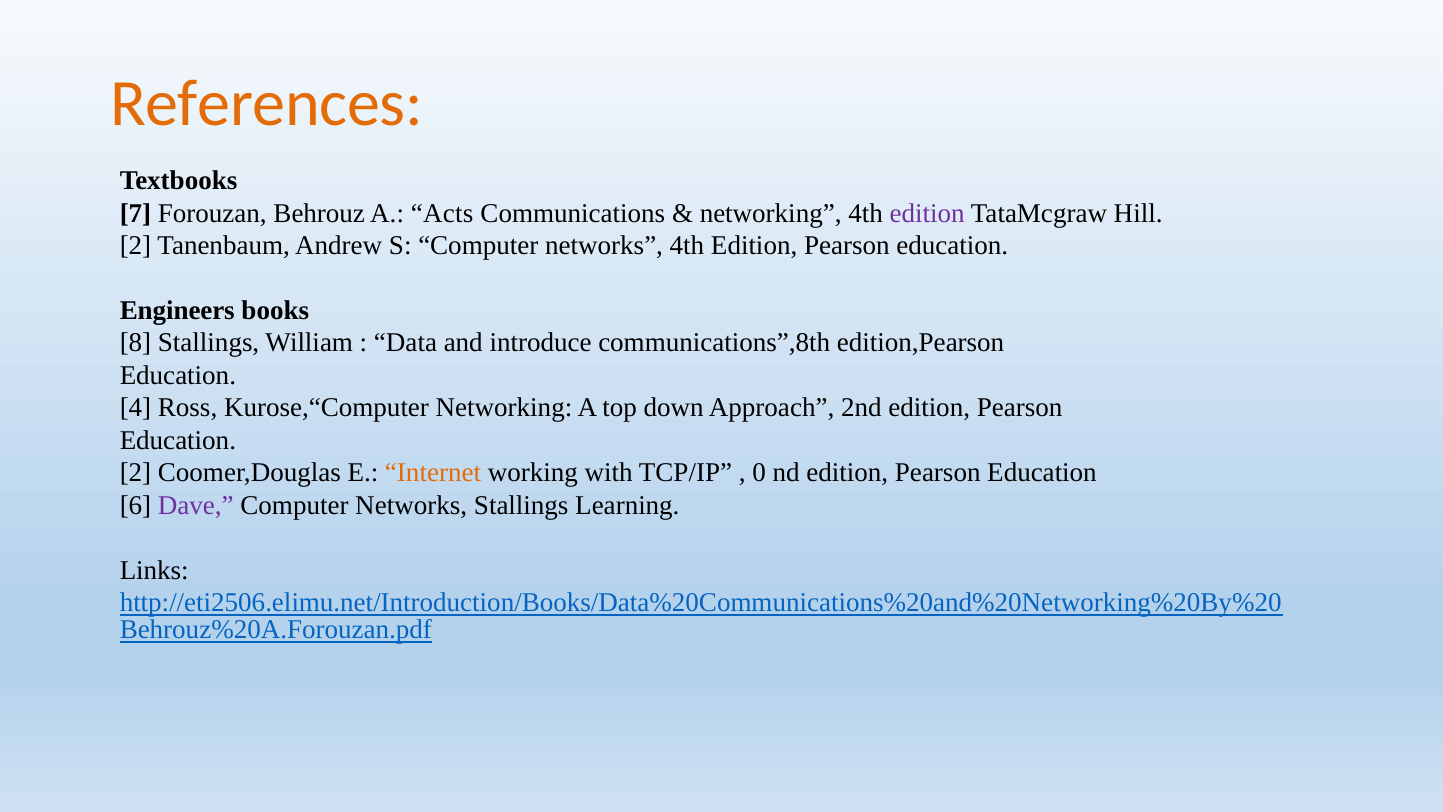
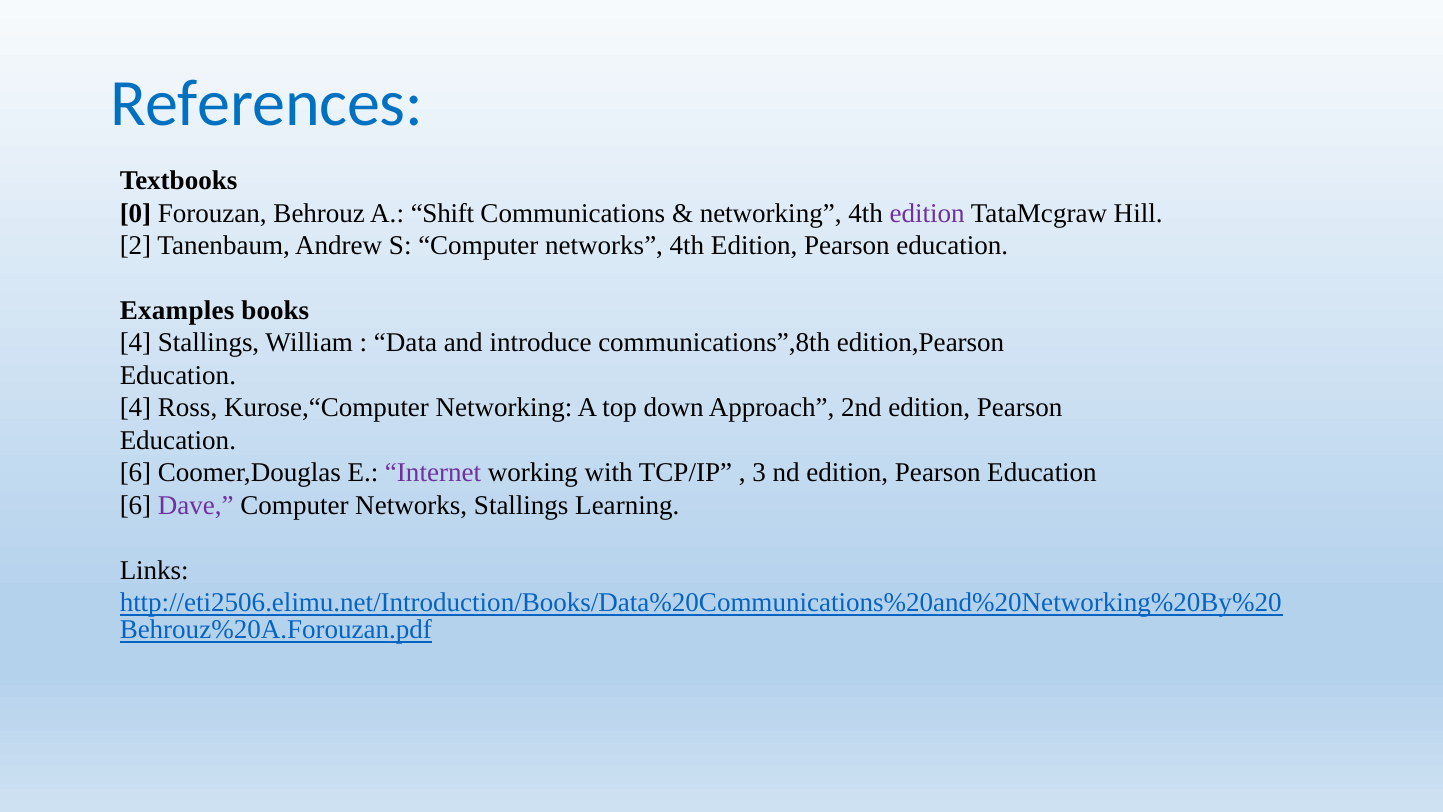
References colour: orange -> blue (267, 103)
7: 7 -> 0 (135, 213)
Acts: Acts -> Shift (442, 213)
Engineers: Engineers -> Examples (177, 310)
8: 8 -> 4 (135, 343)
2: 2 -> 6 (135, 473)
Internet colour: orange -> purple (433, 473)
0: 0 -> 3 (759, 473)
